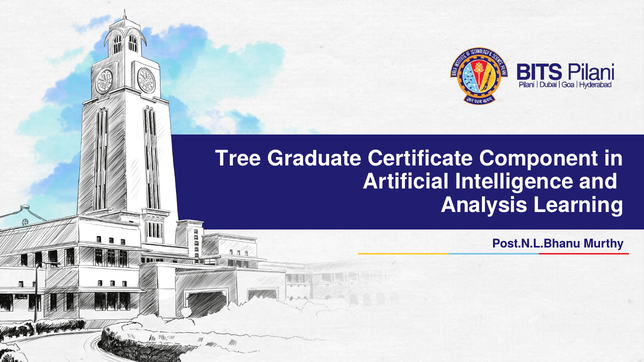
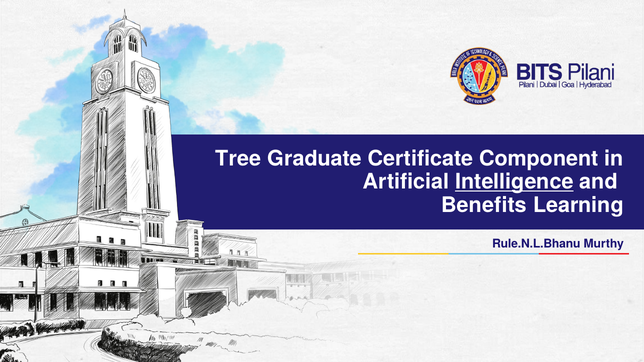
Intelligence underline: none -> present (514, 182)
Analysis: Analysis -> Benefits (484, 205)
Post.N.L.Bhanu: Post.N.L.Bhanu -> Rule.N.L.Bhanu (536, 244)
